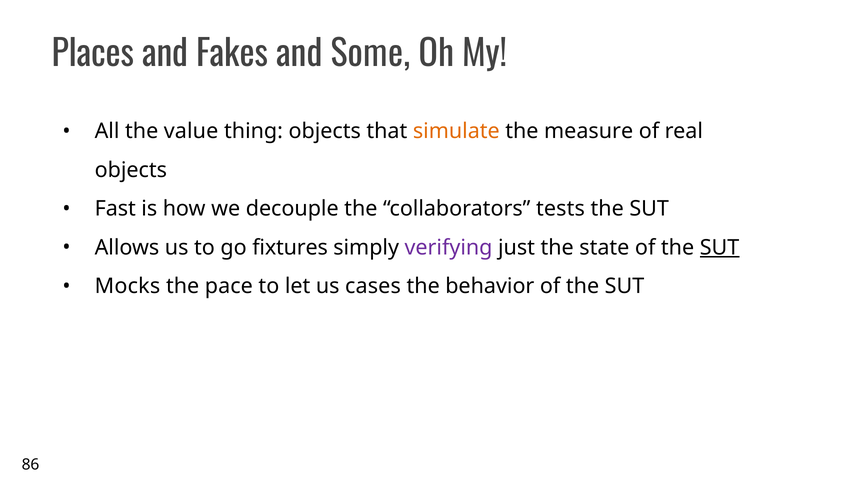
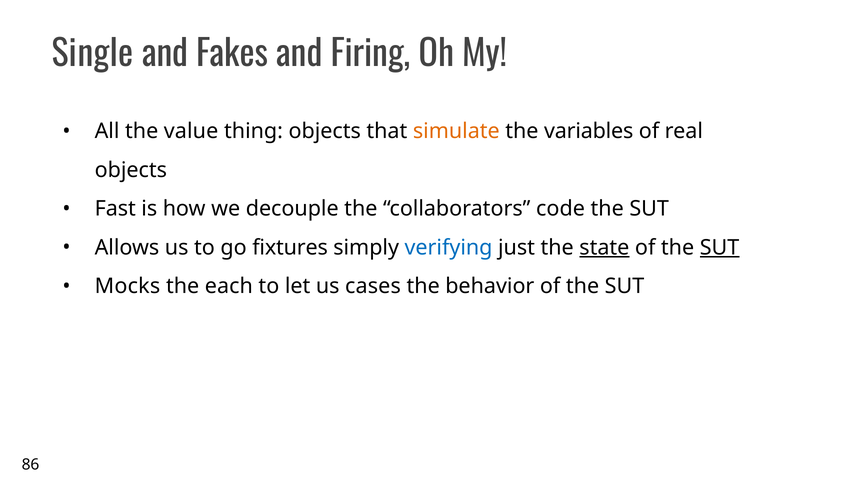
Places: Places -> Single (93, 55)
Some: Some -> Firing (371, 55)
measure: measure -> variables (589, 131)
tests: tests -> code (561, 209)
verifying colour: purple -> blue (449, 248)
state underline: none -> present (604, 248)
pace: pace -> each (229, 286)
